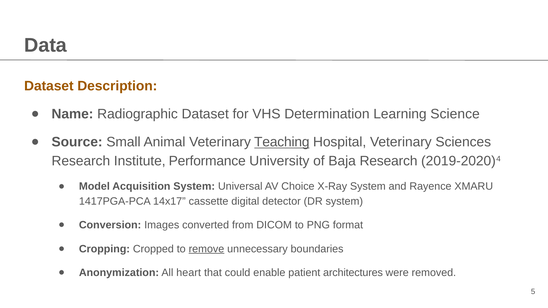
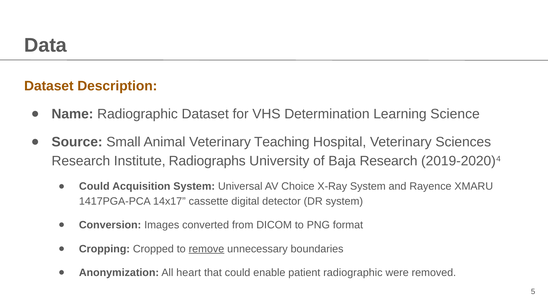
Teaching underline: present -> none (282, 142)
Performance: Performance -> Radiographs (207, 161)
Model: Model -> Could (94, 187)
patient architectures: architectures -> radiographic (353, 273)
